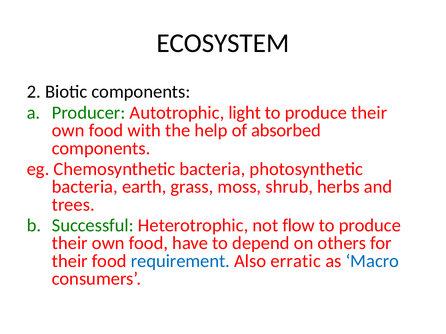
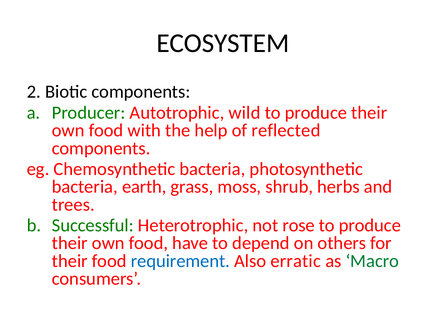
light: light -> wild (244, 113)
absorbed: absorbed -> reflected (286, 131)
flow: flow -> rose (299, 226)
Macro colour: blue -> green (372, 261)
